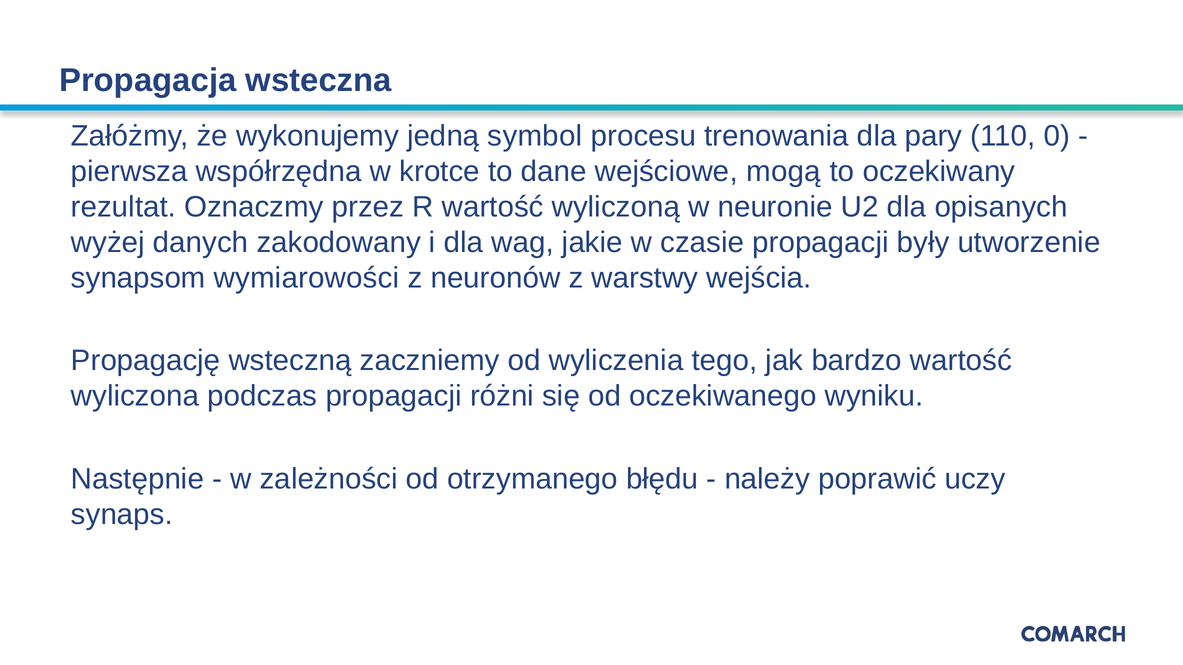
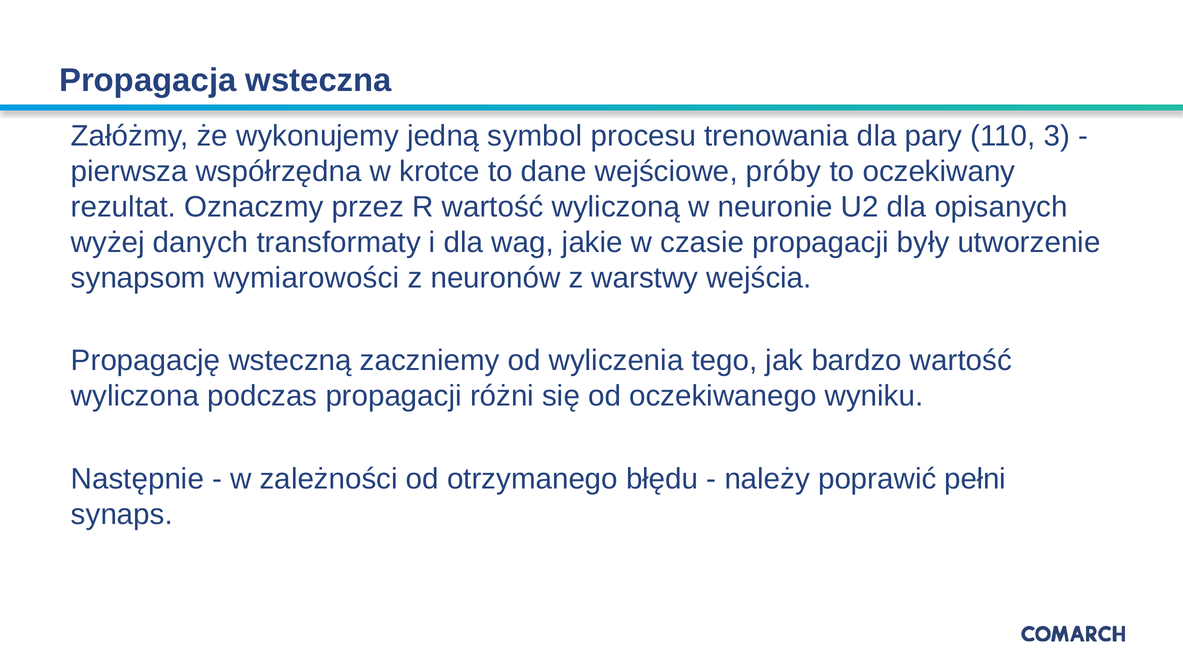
0: 0 -> 3 (1057, 136)
mogą: mogą -> próby (784, 172)
zakodowany: zakodowany -> transformaty (339, 243)
uczy: uczy -> pełni (975, 479)
